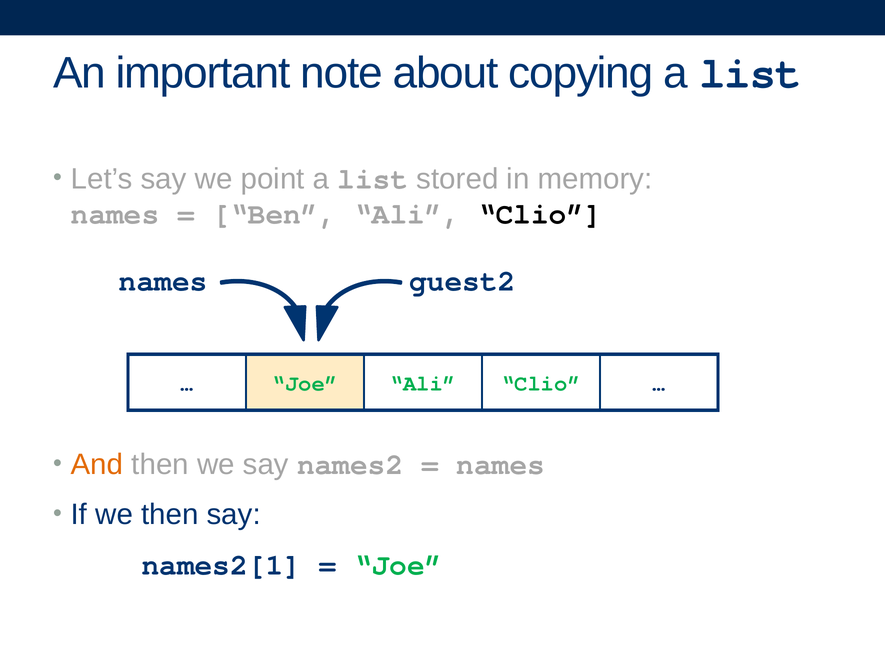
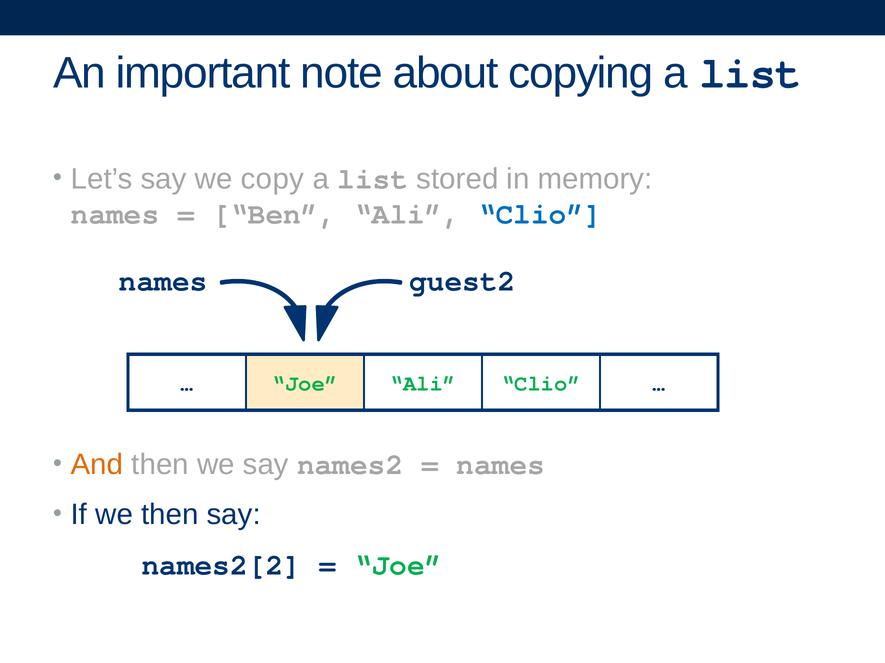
point: point -> copy (272, 179)
Clio colour: black -> blue (540, 214)
names2[1: names2[1 -> names2[2 (221, 565)
